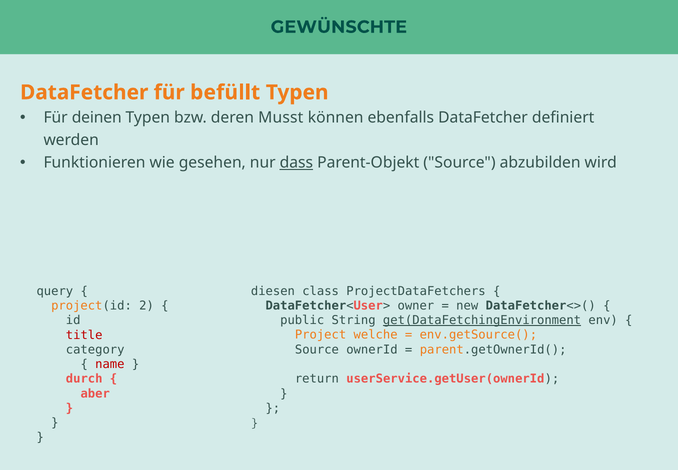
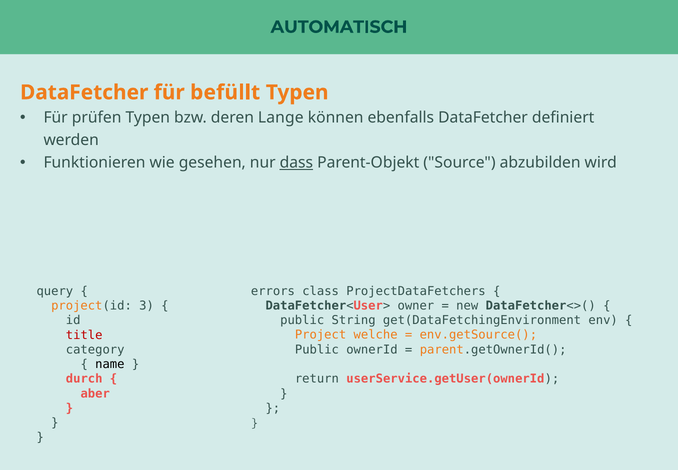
GEWÜNSCHTE: GEWÜNSCHTE -> AUTOMATISCH (339, 27)
deinen: deinen -> prüfen (97, 118)
Musst: Musst -> Lange (281, 118)
diesen: diesen -> errors (273, 291)
2: 2 -> 3 (147, 305)
get(DataFetchingEnvironment underline: present -> none (482, 320)
Source: Source -> Public (317, 349)
name colour: red -> black (110, 364)
